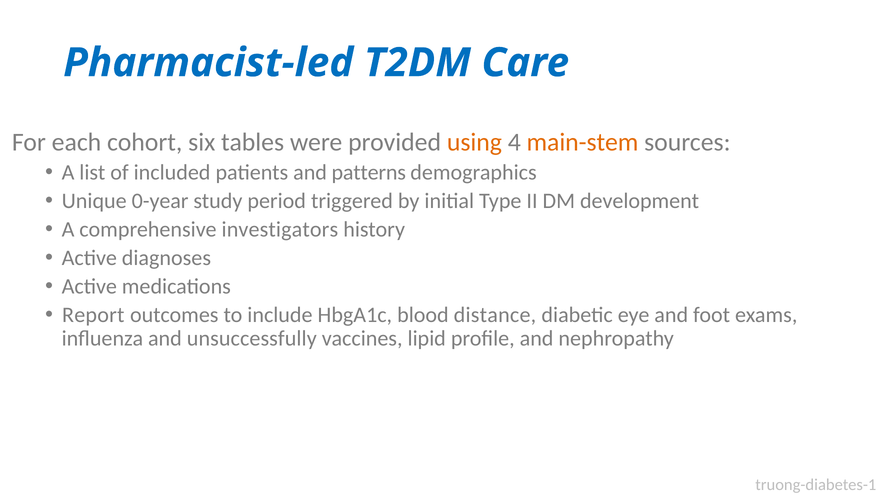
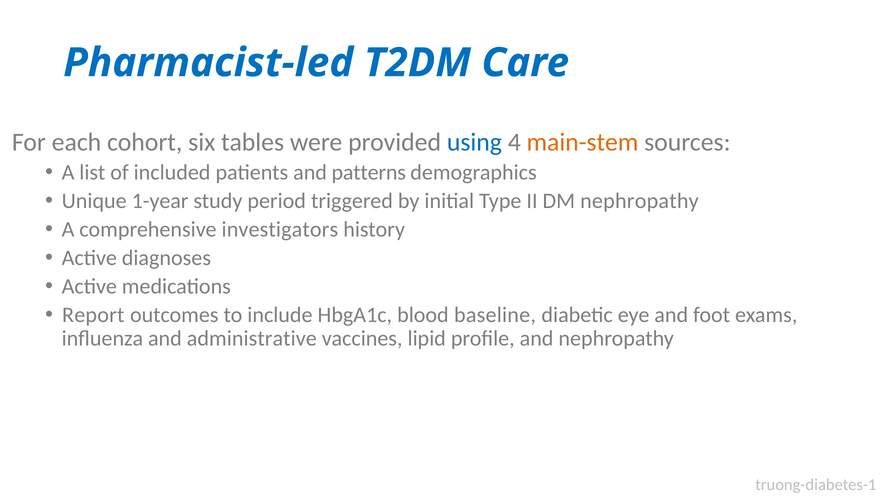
using colour: orange -> blue (474, 142)
0-year: 0-year -> 1-year (160, 201)
DM development: development -> nephropathy (639, 201)
distance: distance -> baseline (495, 315)
unsuccessfully: unsuccessfully -> administrative (252, 339)
